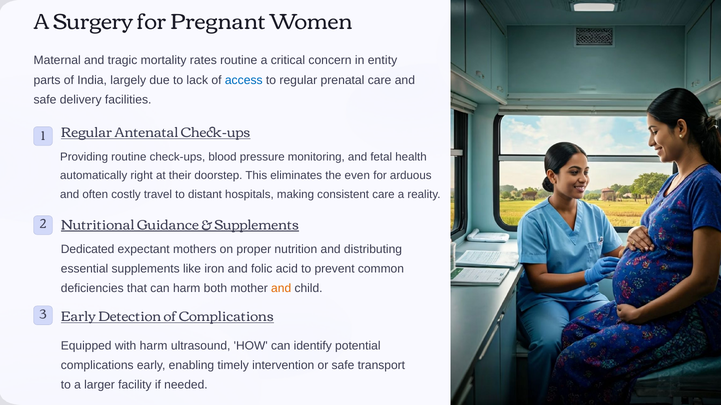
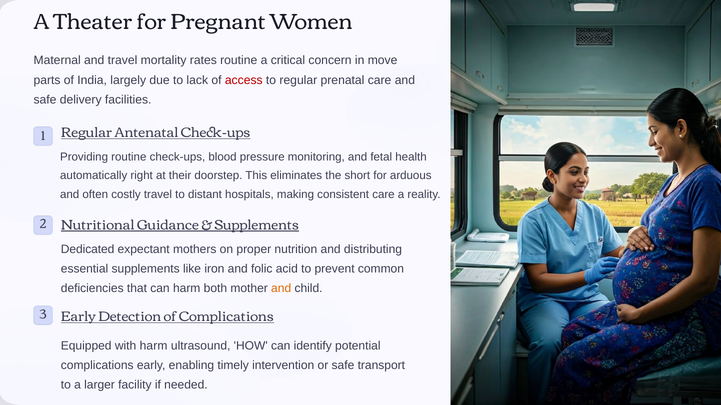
Surgery: Surgery -> Theater (93, 22)
and tragic: tragic -> travel (123, 61)
entity: entity -> move (383, 61)
access colour: blue -> red (244, 80)
even: even -> short (357, 176)
